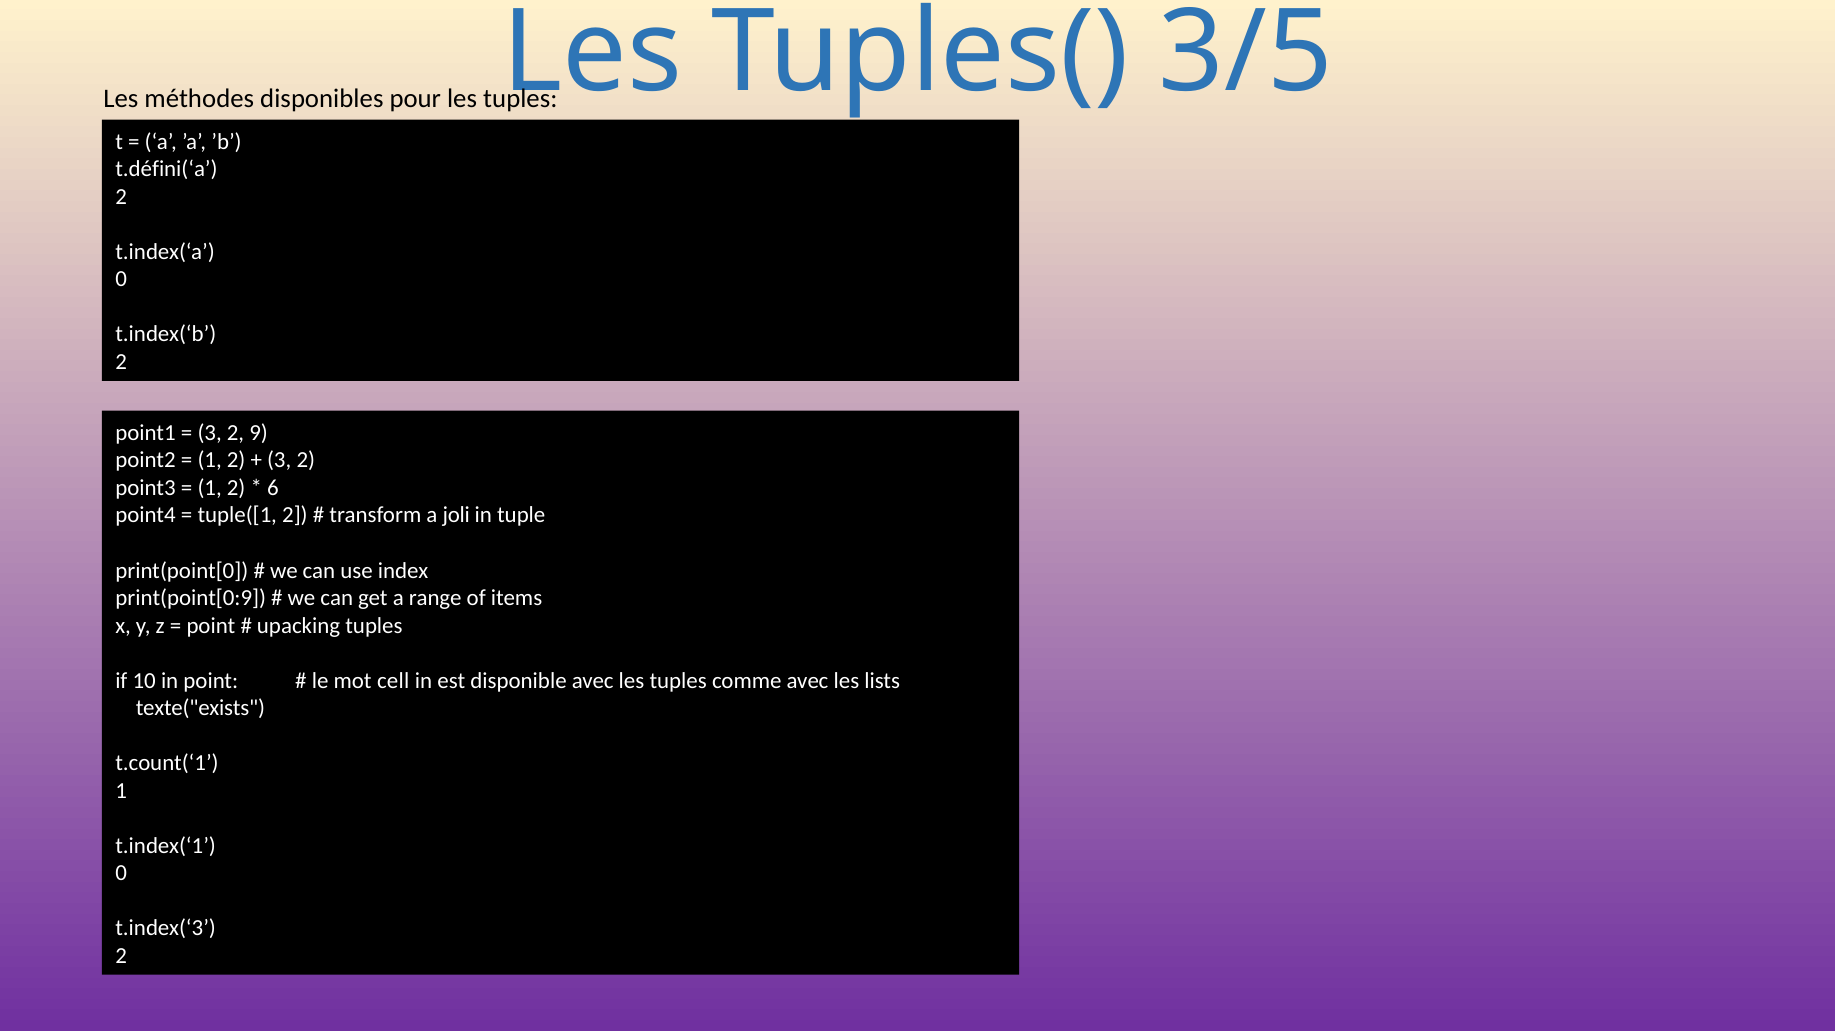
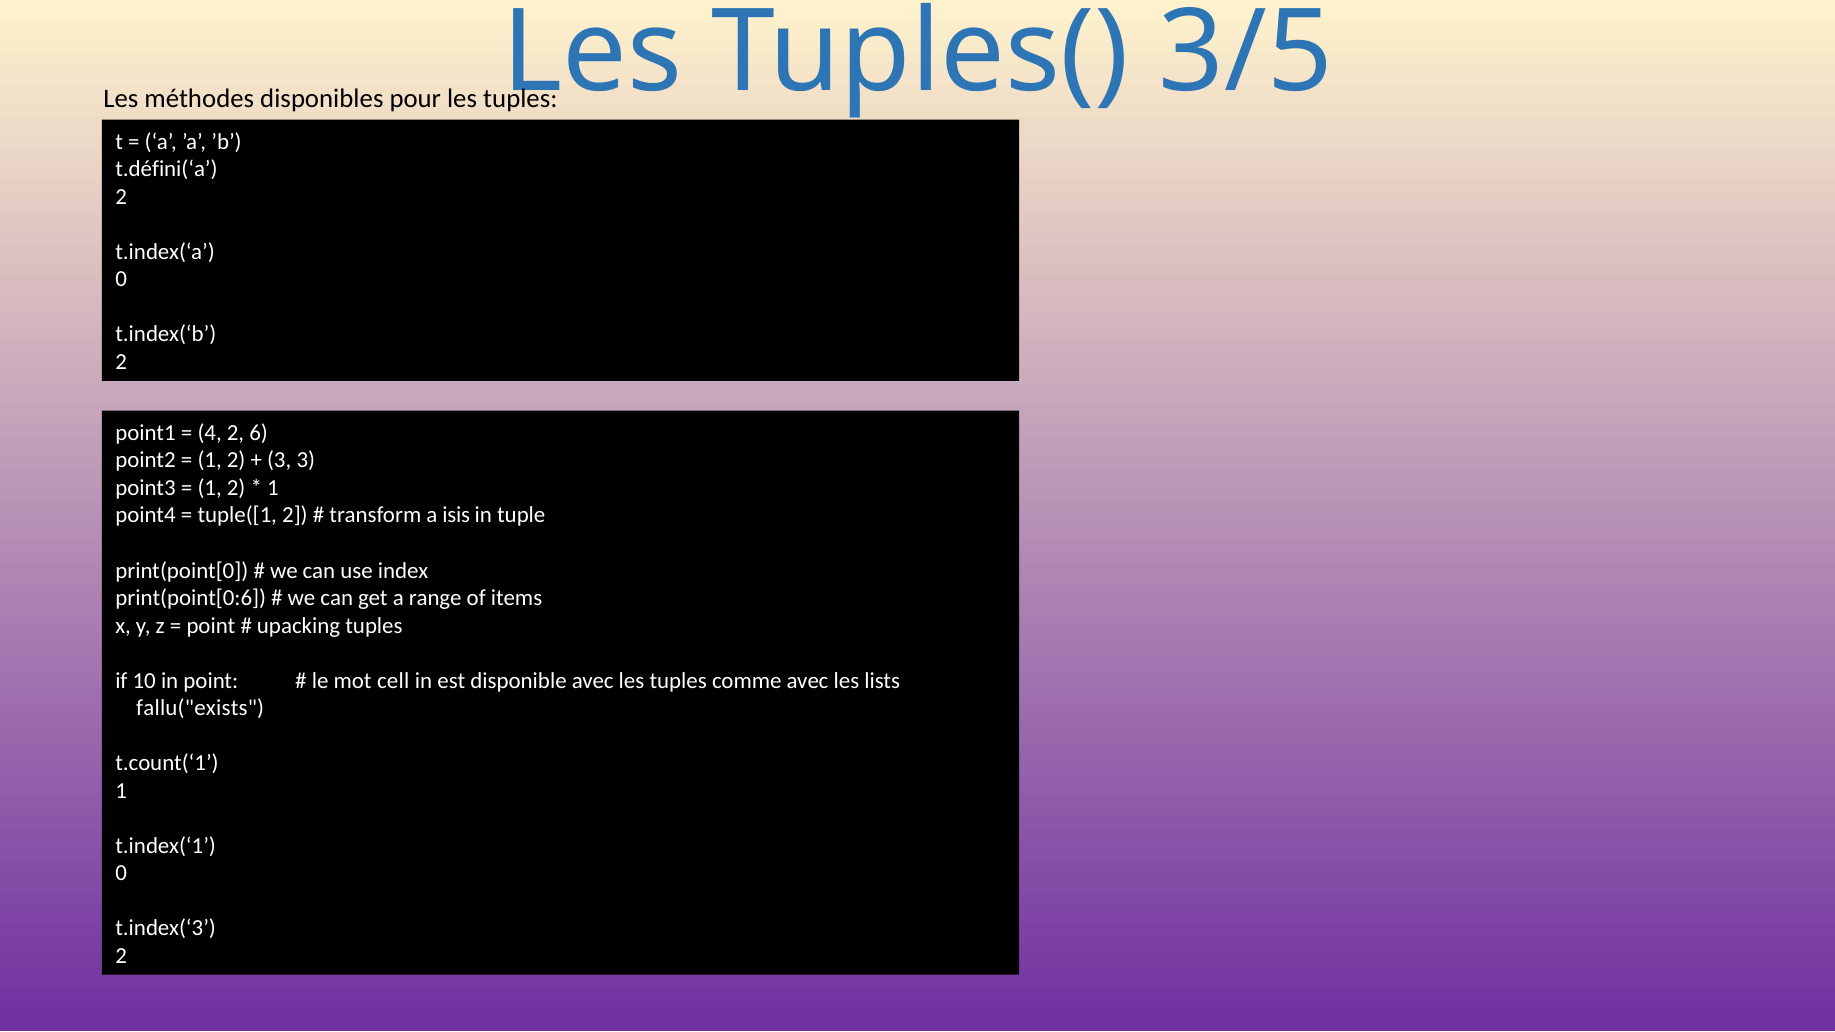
3: 3 -> 4 (210, 433)
9: 9 -> 6 (259, 433)
2: 2 -> 3 (306, 460)
6: 6 -> 1 (273, 488)
joli: joli -> isis (456, 516)
print(point[0:9: print(point[0:9 -> print(point[0:6 (191, 598)
texte("exists: texte("exists -> fallu("exists (200, 708)
